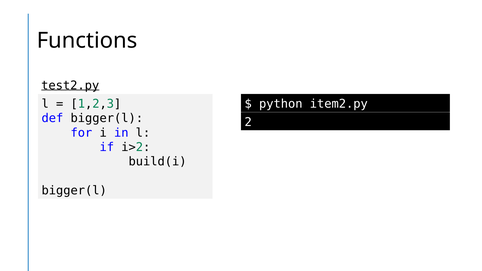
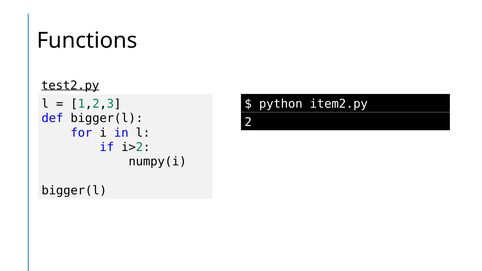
build(i: build(i -> numpy(i (158, 162)
